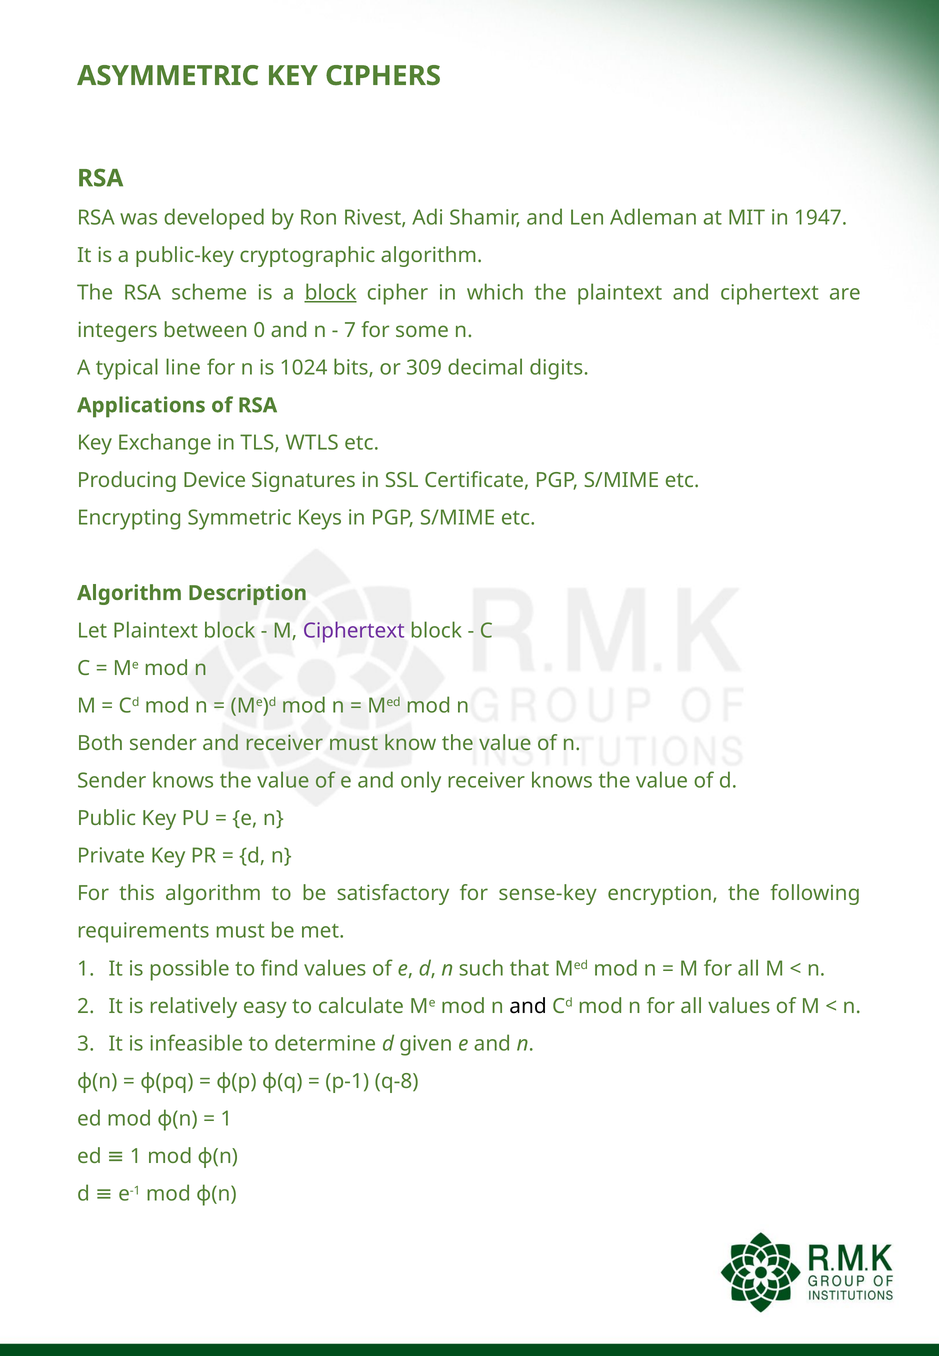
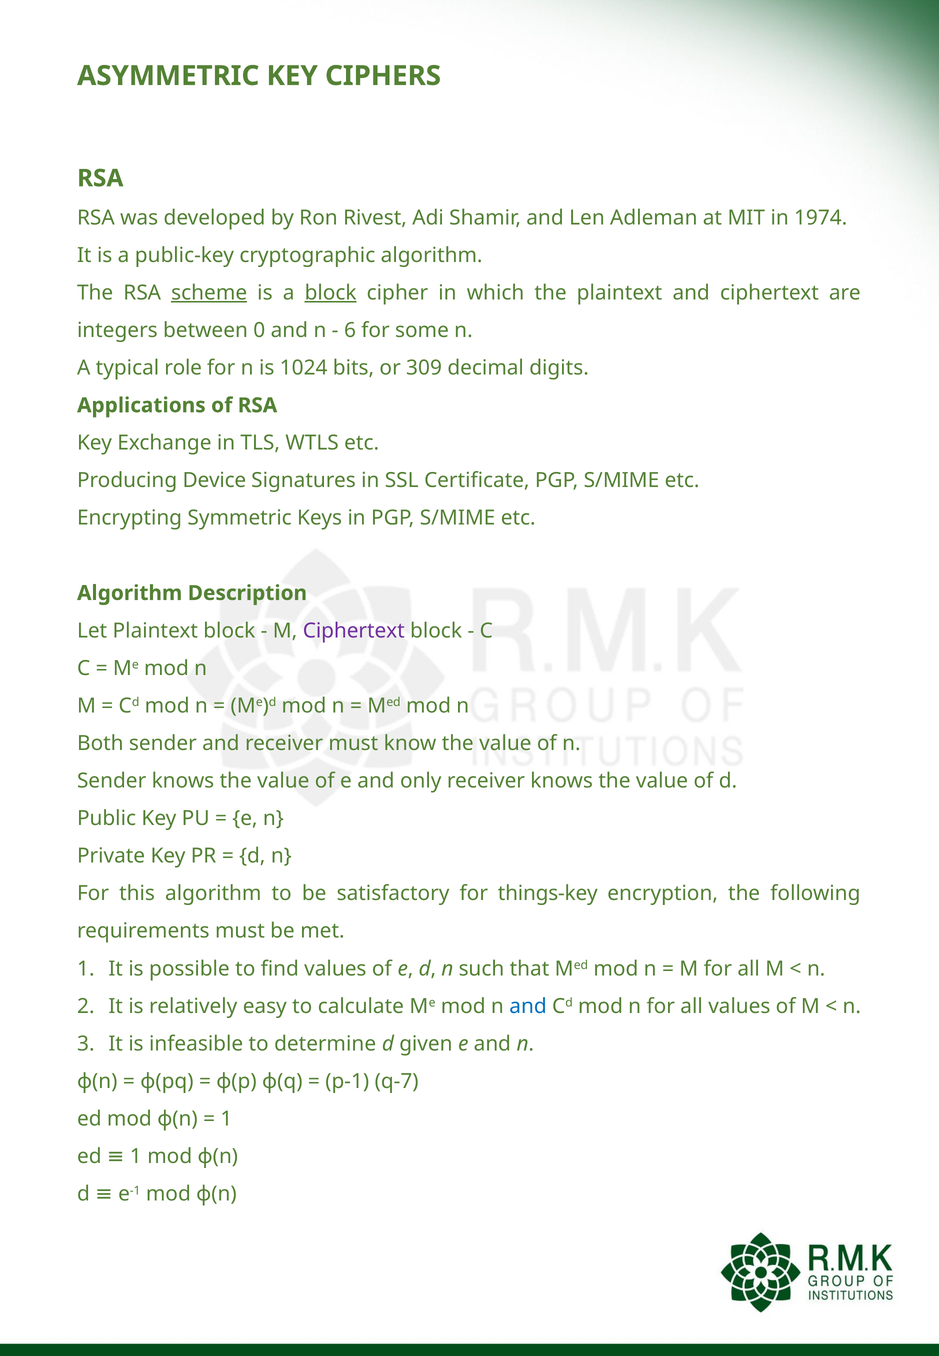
1947: 1947 -> 1974 (821, 218)
scheme underline: none -> present (209, 293)
7: 7 -> 6 (350, 330)
line: line -> role (183, 368)
sense-key: sense-key -> things-key (548, 894)
and colour: black -> blue (528, 1006)
q-8: q-8 -> q-7 (397, 1082)
